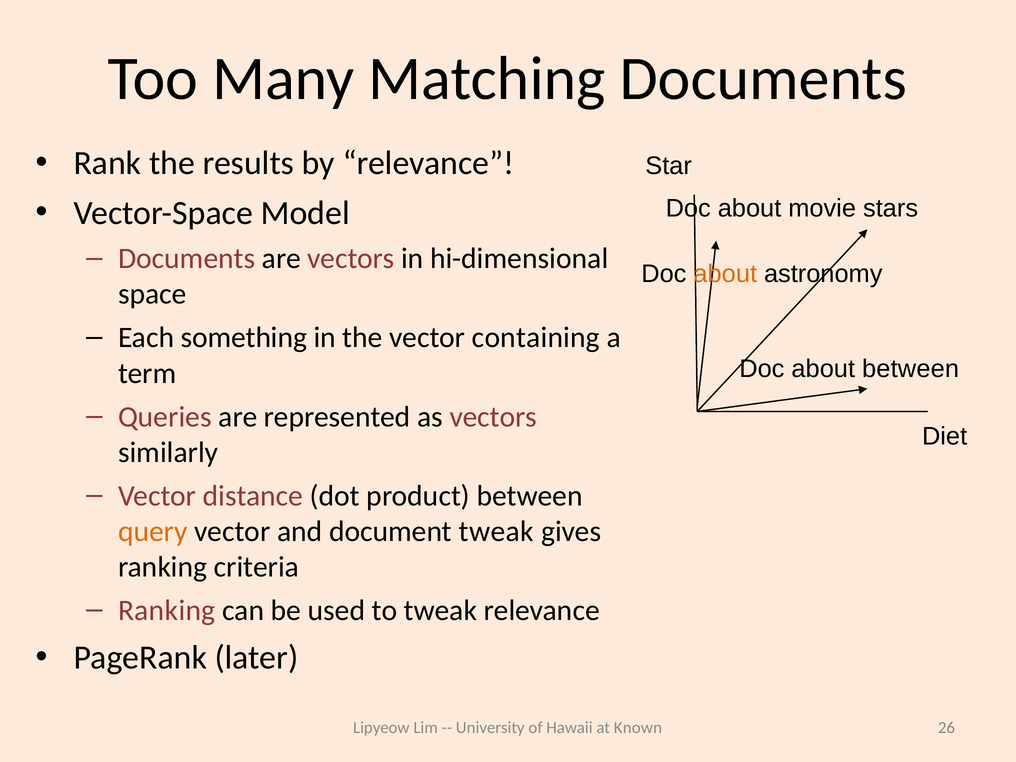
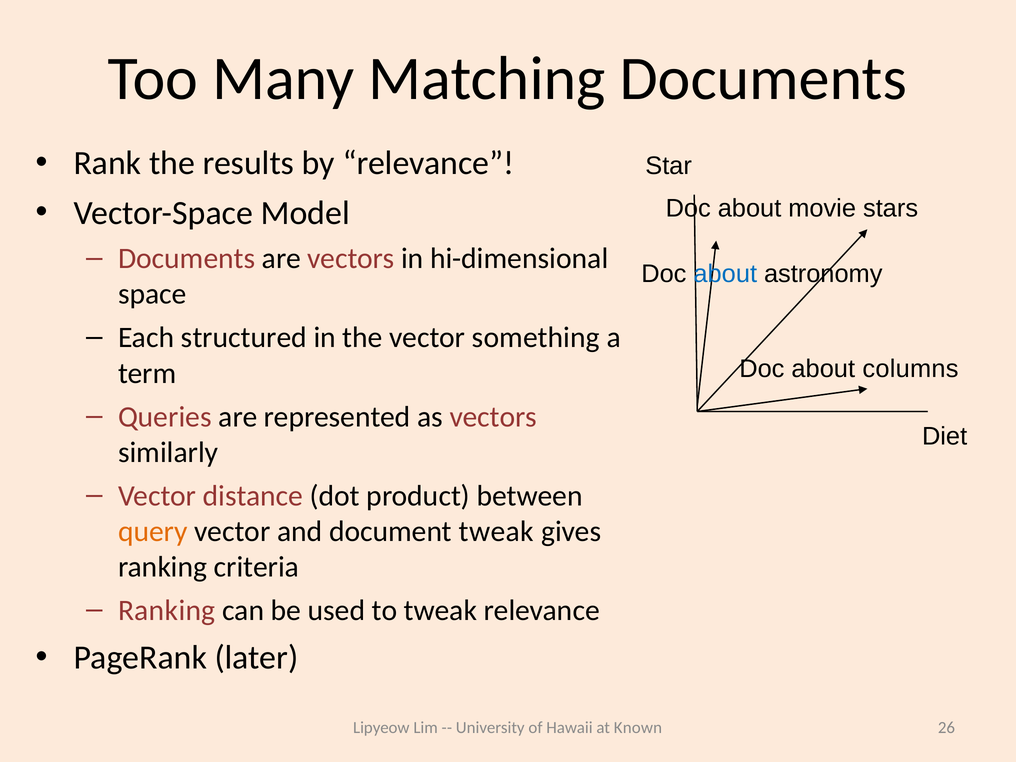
about colour: orange -> blue (725, 274)
something: something -> structured (244, 338)
containing: containing -> something (536, 338)
about between: between -> columns (911, 369)
